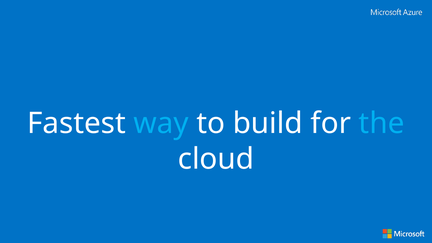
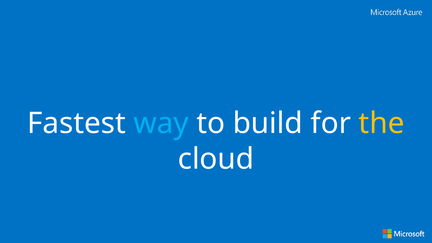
the colour: light blue -> yellow (382, 123)
